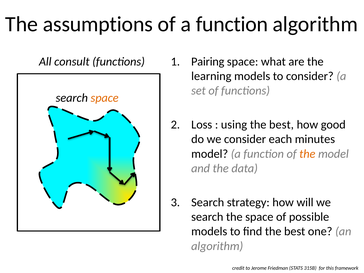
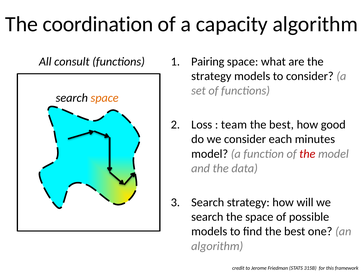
assumptions: assumptions -> coordination (98, 24)
of a function: function -> capacity (232, 24)
learning: learning -> strategy (211, 76)
using: using -> team (234, 125)
the colour: orange -> red (307, 154)
